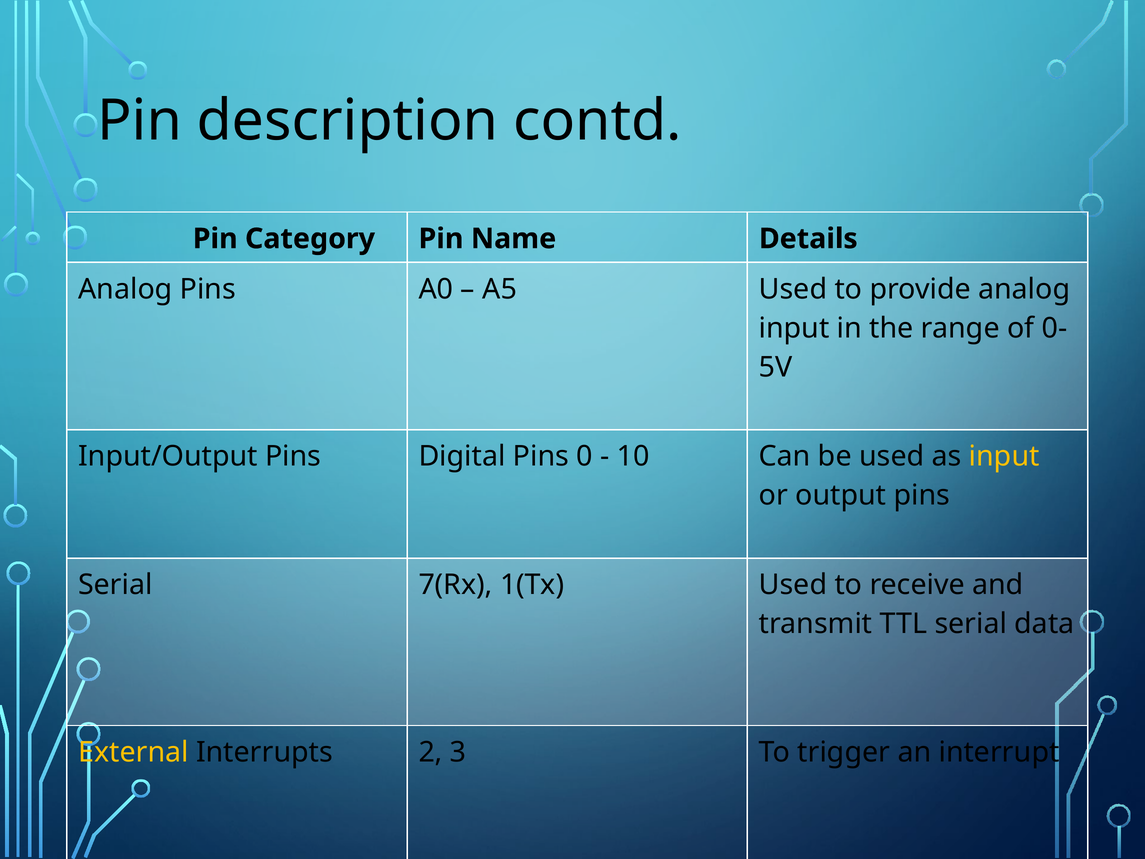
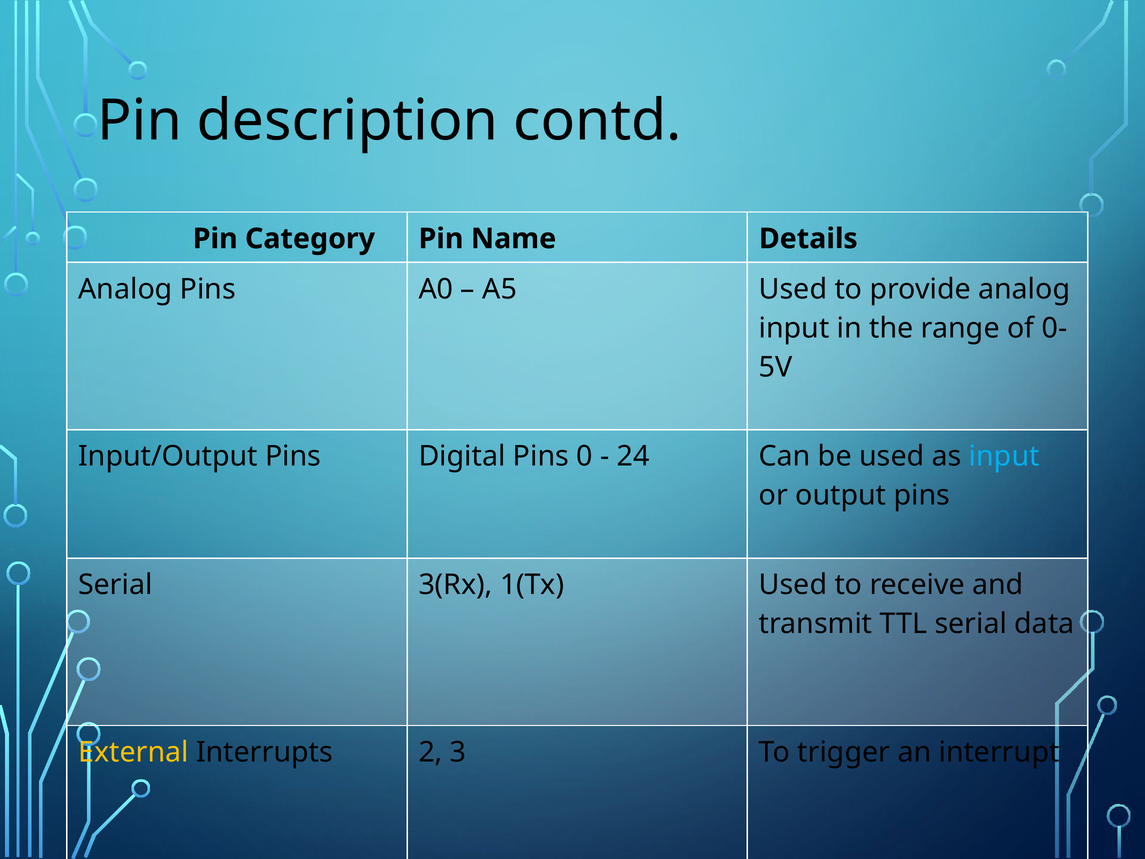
10: 10 -> 24 (633, 456)
input colour: yellow -> light blue (1004, 456)
7(Rx: 7(Rx -> 3(Rx (456, 585)
